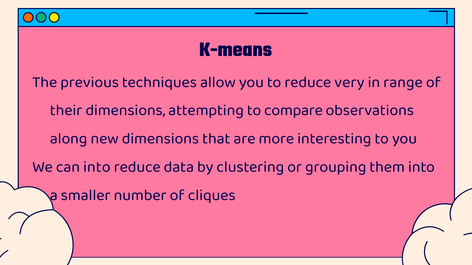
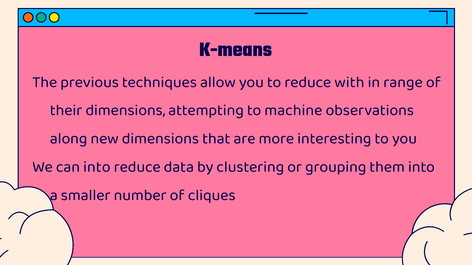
very: very -> with (349, 82)
compare: compare -> machine (293, 110)
